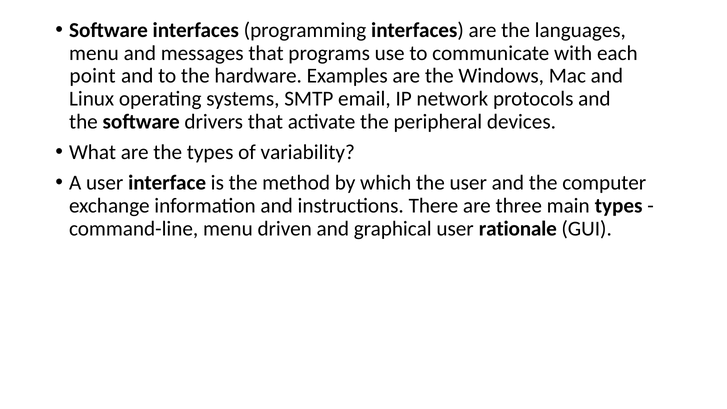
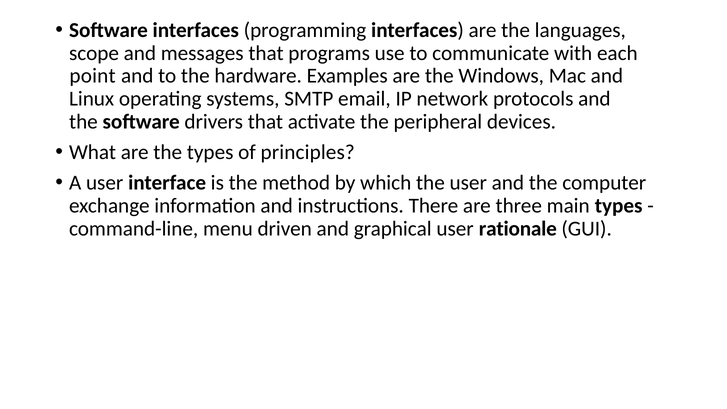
menu: menu -> scope (94, 53)
variability: variability -> principles (308, 152)
